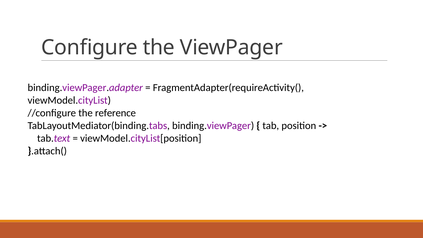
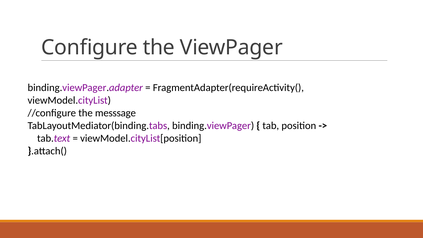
reference: reference -> messsage (115, 113)
